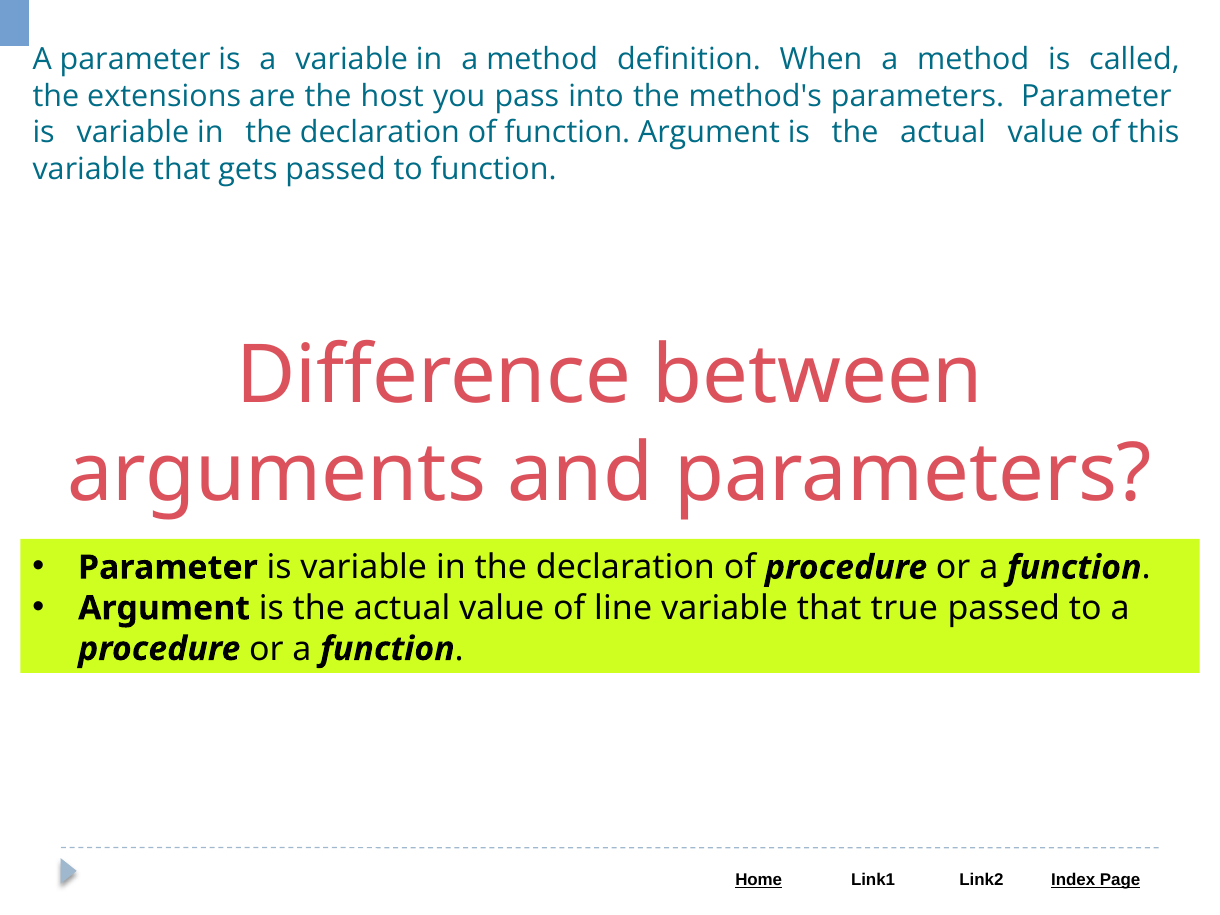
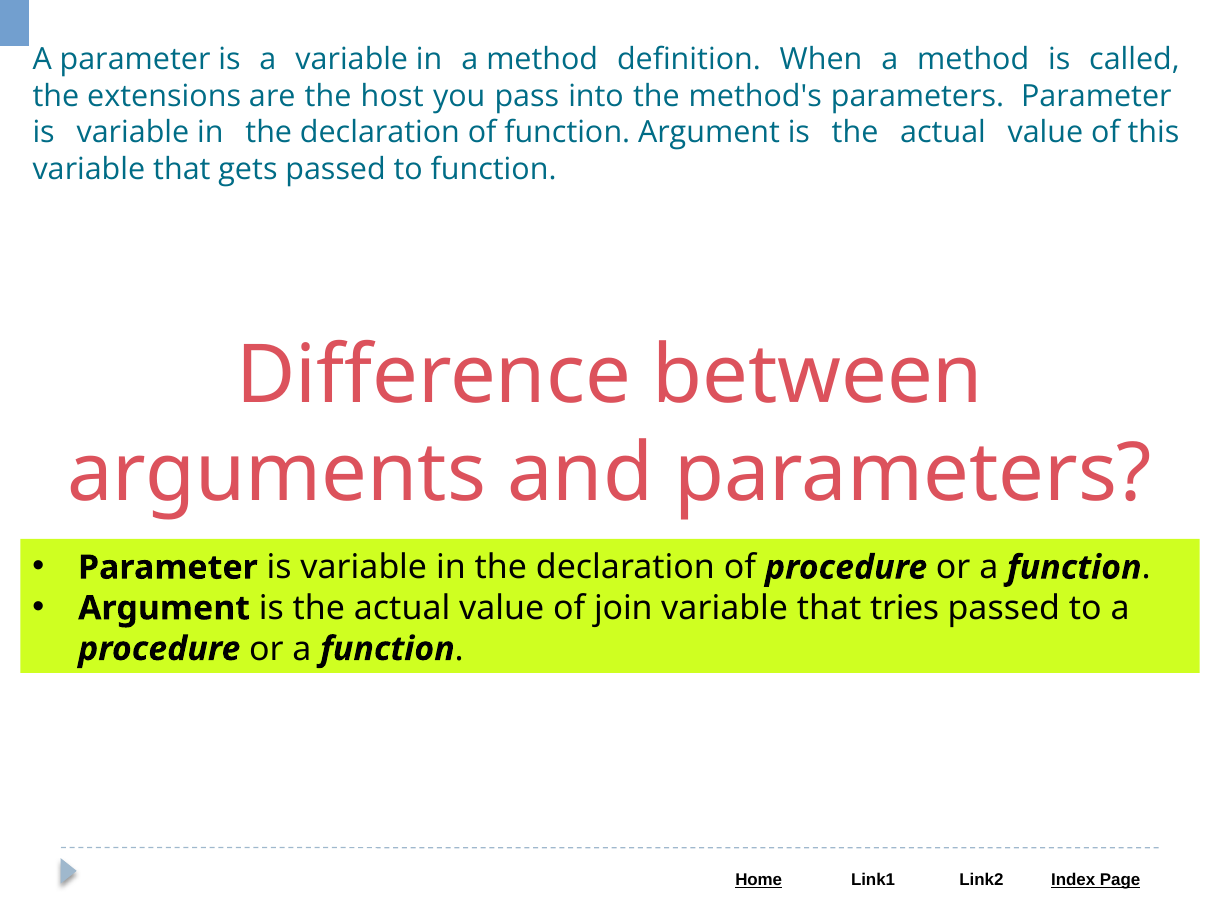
line: line -> join (623, 608)
true: true -> tries (905, 608)
